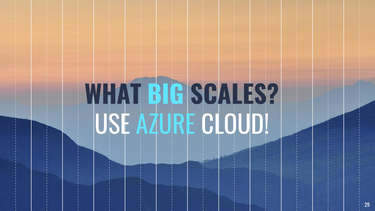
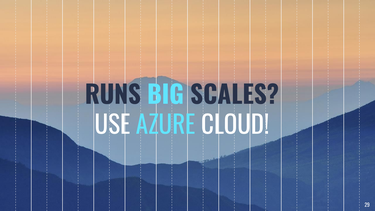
WHAT: WHAT -> RUNS (113, 96)
